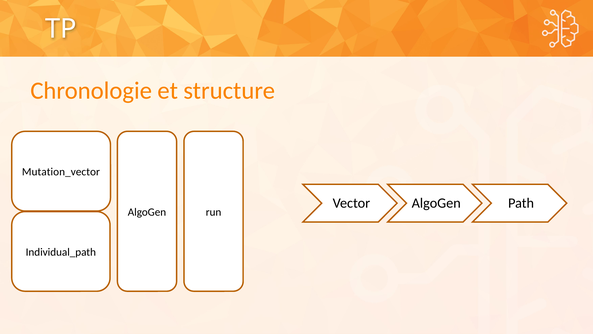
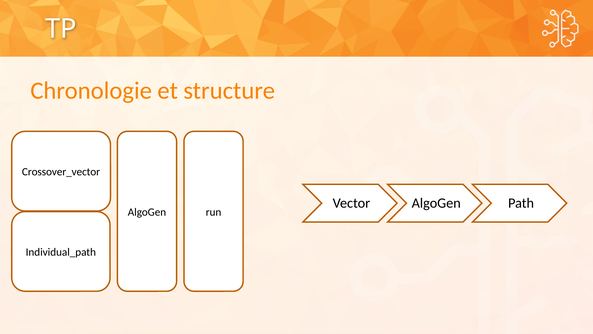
Mutation_vector: Mutation_vector -> Crossover_vector (61, 172)
